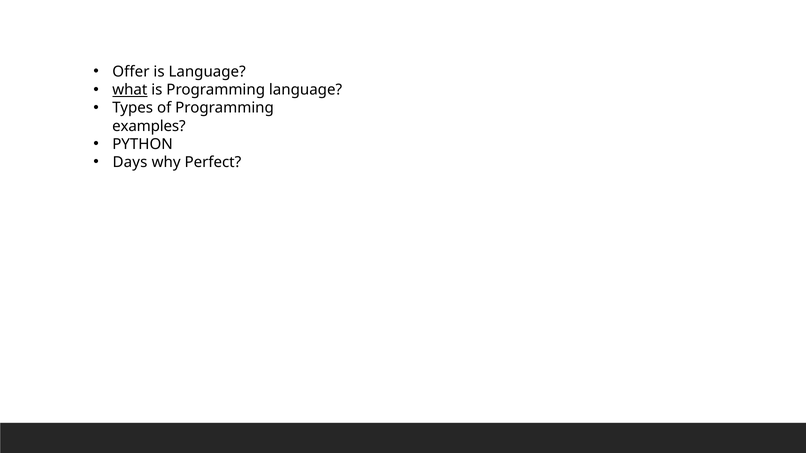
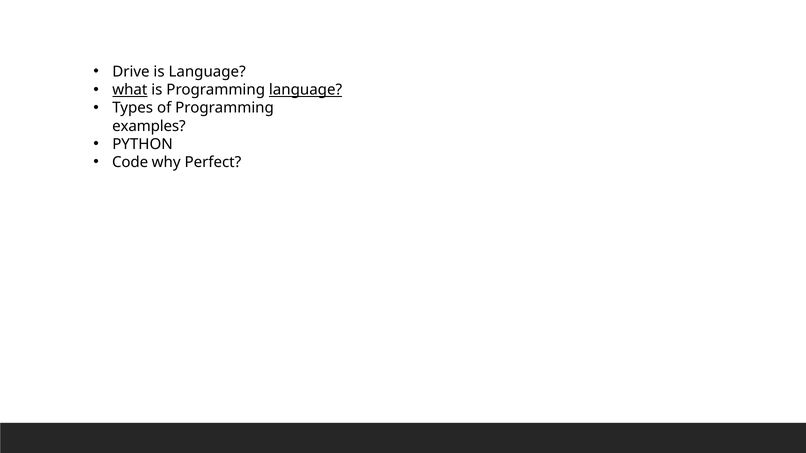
Offer: Offer -> Drive (131, 72)
language underline: none -> present (306, 90)
Days: Days -> Code (130, 162)
